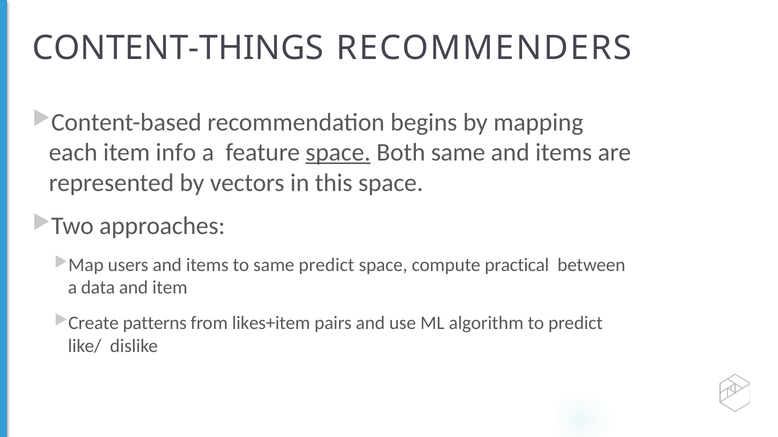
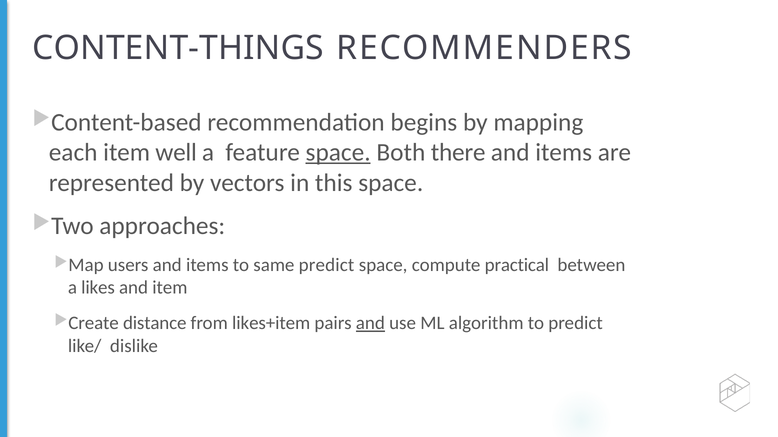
info: info -> well (176, 153)
Both same: same -> there (458, 153)
data: data -> likes (98, 288)
patterns: patterns -> distance (155, 323)
and underline: none -> present (370, 323)
